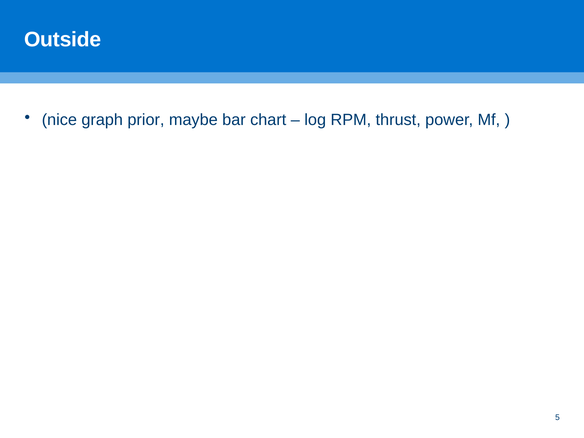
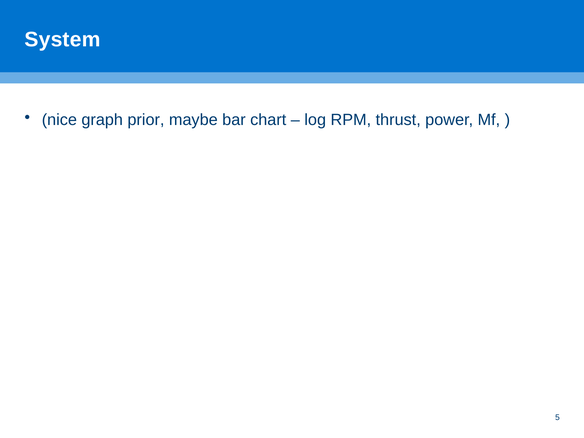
Outside: Outside -> System (63, 40)
